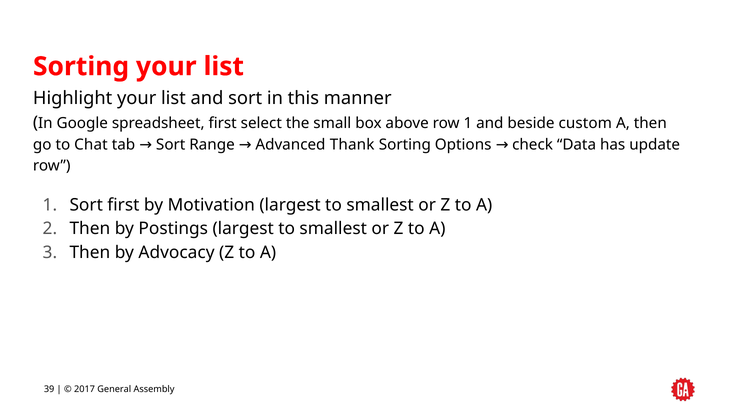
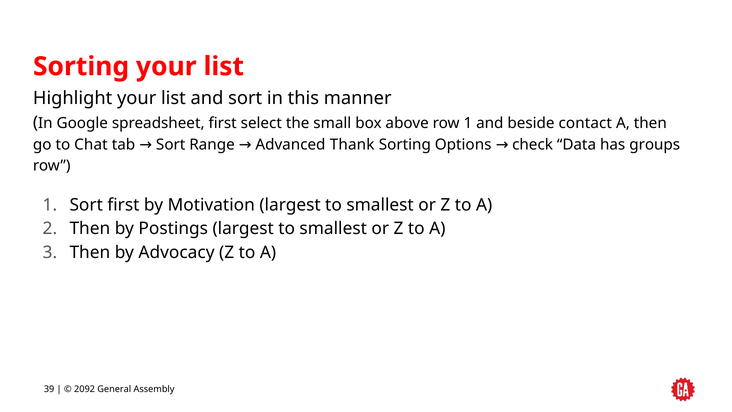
custom: custom -> contact (585, 123)
update: update -> groups (655, 145)
2017: 2017 -> 2092 (85, 389)
